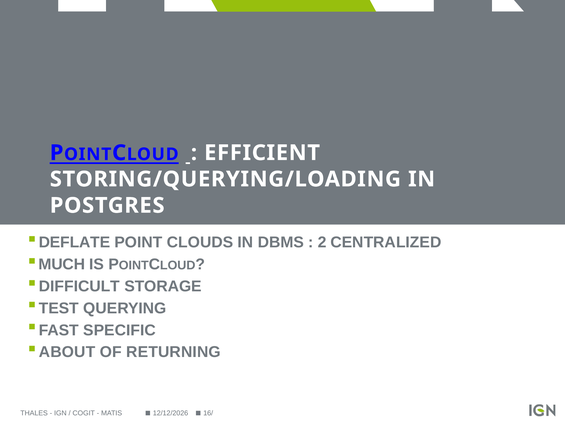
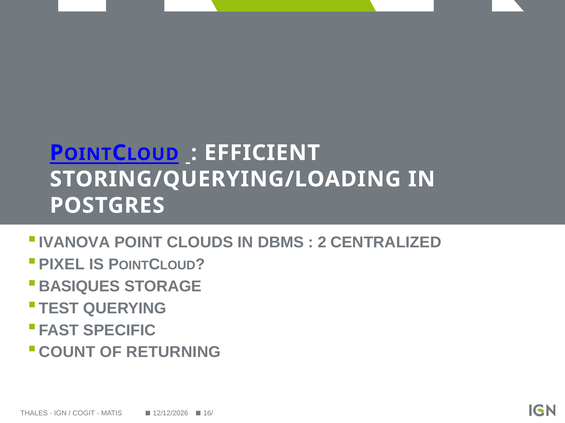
DEFLATE: DEFLATE -> IVANOVA (74, 243)
MUCH: MUCH -> PIXEL (62, 265)
DIFFICULT: DIFFICULT -> BASIQUES (79, 287)
ABOUT: ABOUT -> COUNT (67, 353)
